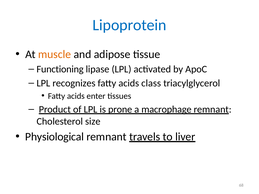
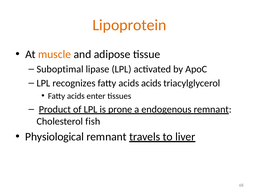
Lipoprotein colour: blue -> orange (129, 25)
Functioning: Functioning -> Suboptimal (60, 69)
acids class: class -> acids (151, 83)
macrophage: macrophage -> endogenous (166, 109)
size: size -> fish (93, 122)
